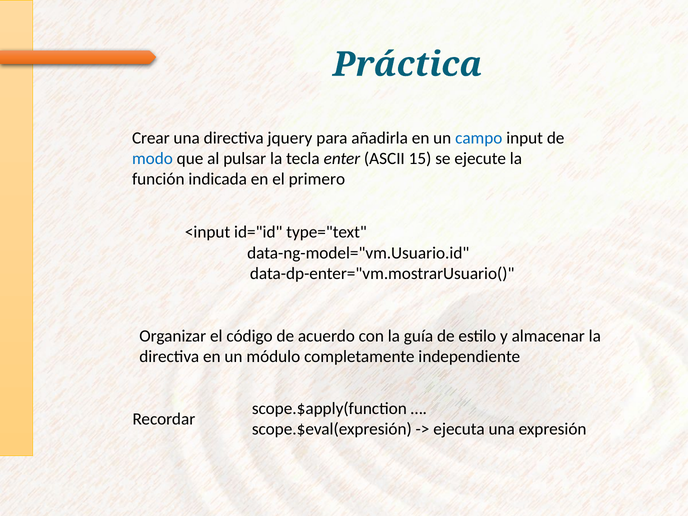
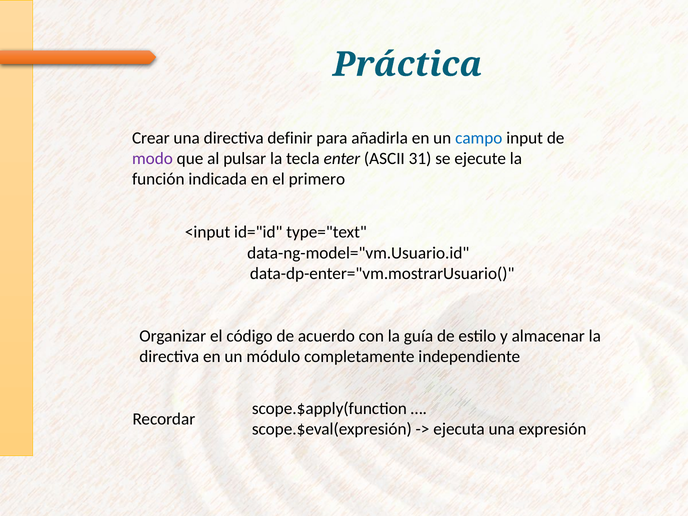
jquery: jquery -> definir (290, 138)
modo colour: blue -> purple (152, 159)
15: 15 -> 31 (420, 159)
